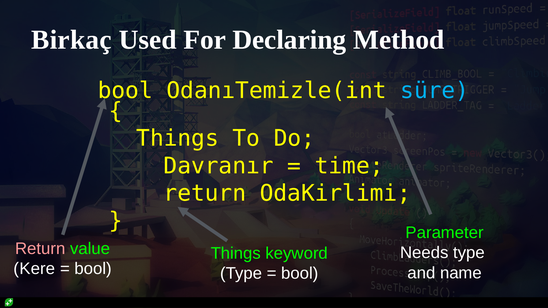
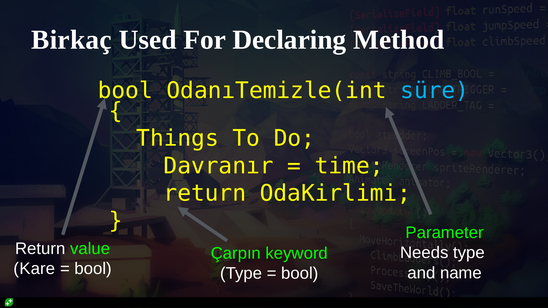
Return colour: pink -> white (40, 249)
Things: Things -> Çarpın (236, 253)
Kere: Kere -> Kare (34, 269)
